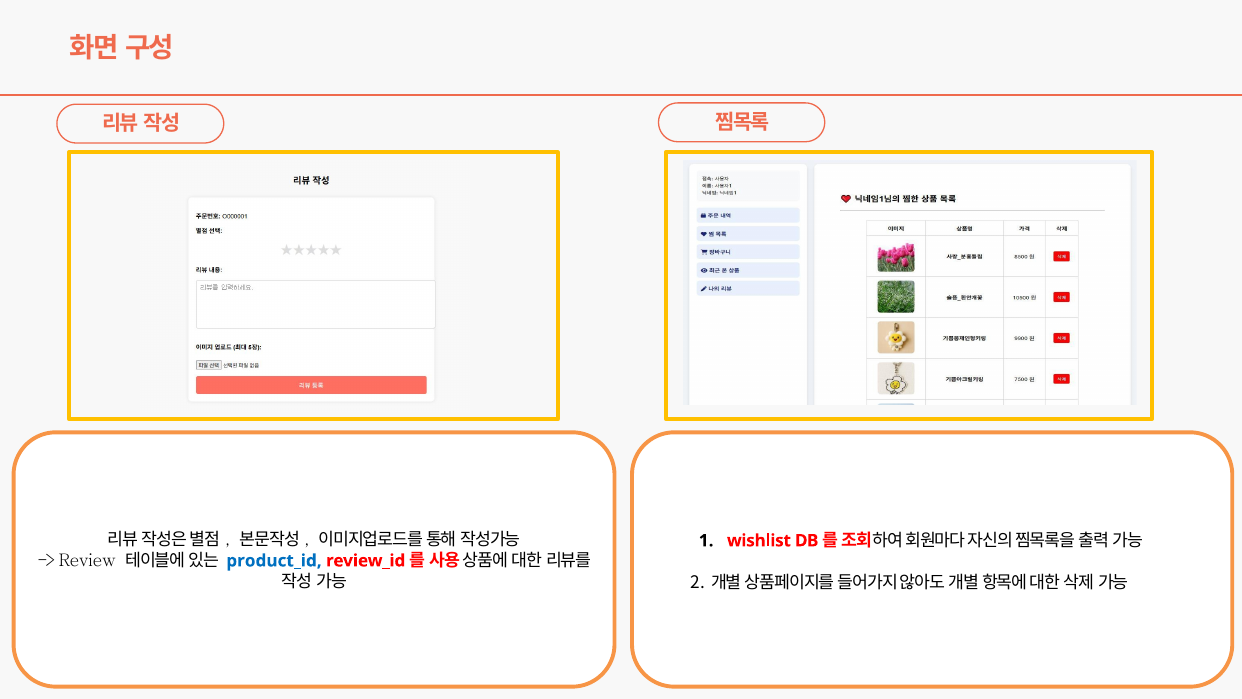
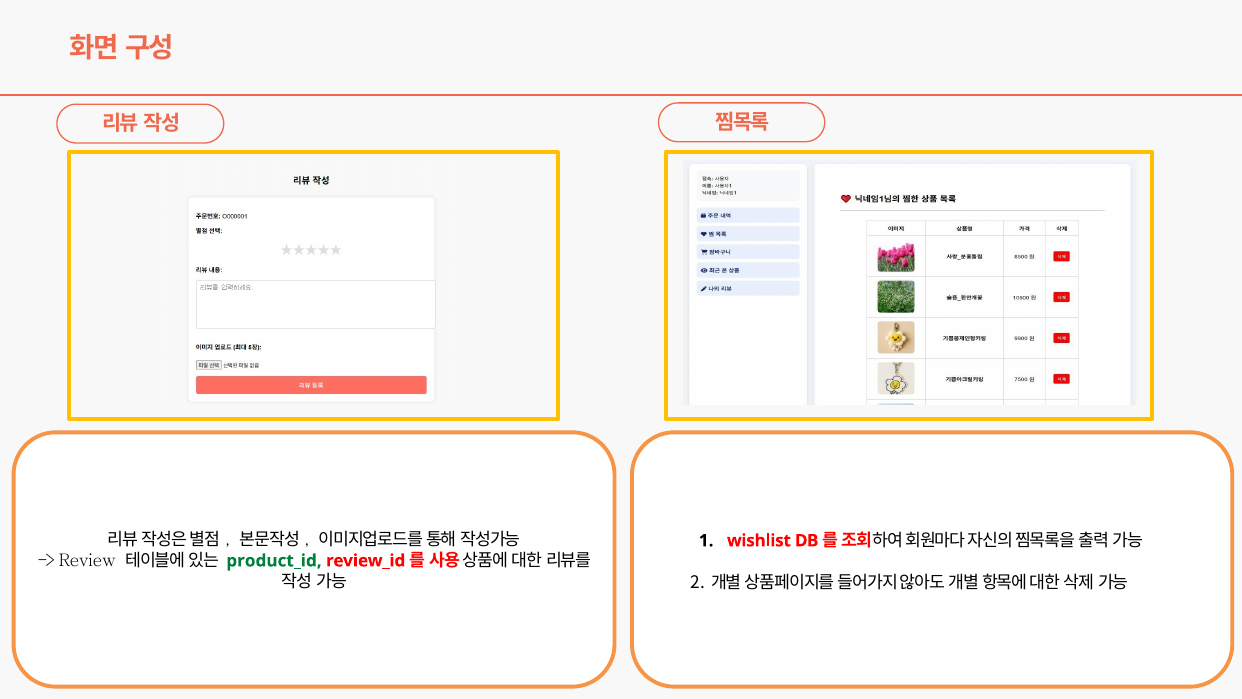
product_id colour: blue -> green (274, 560)
